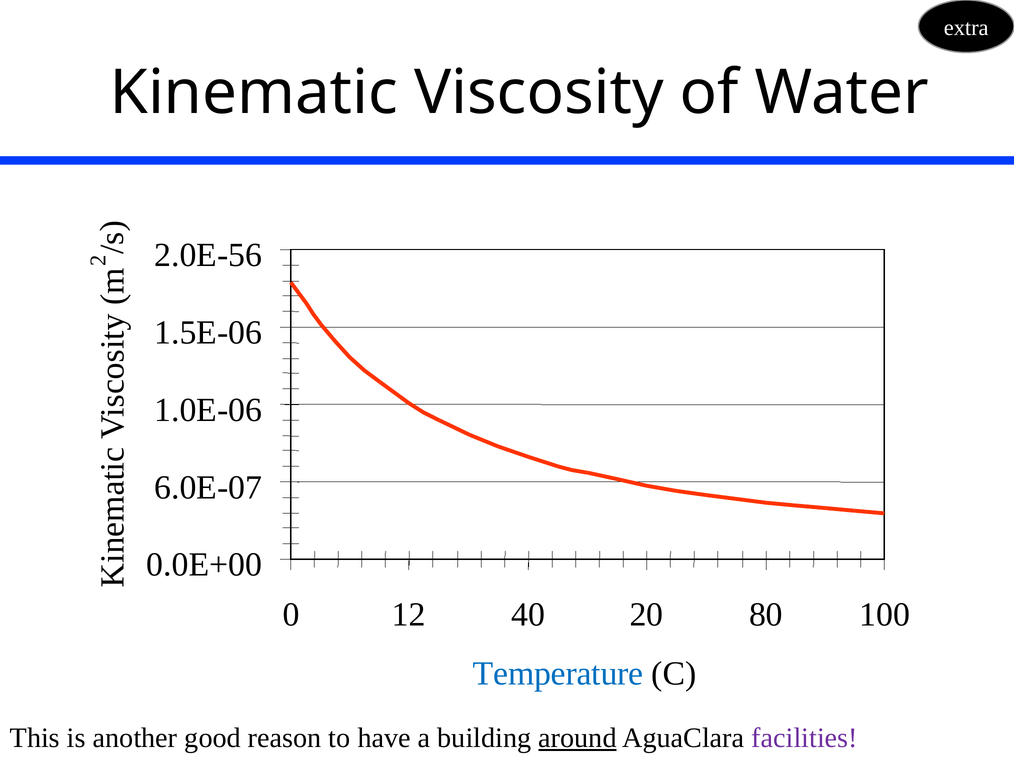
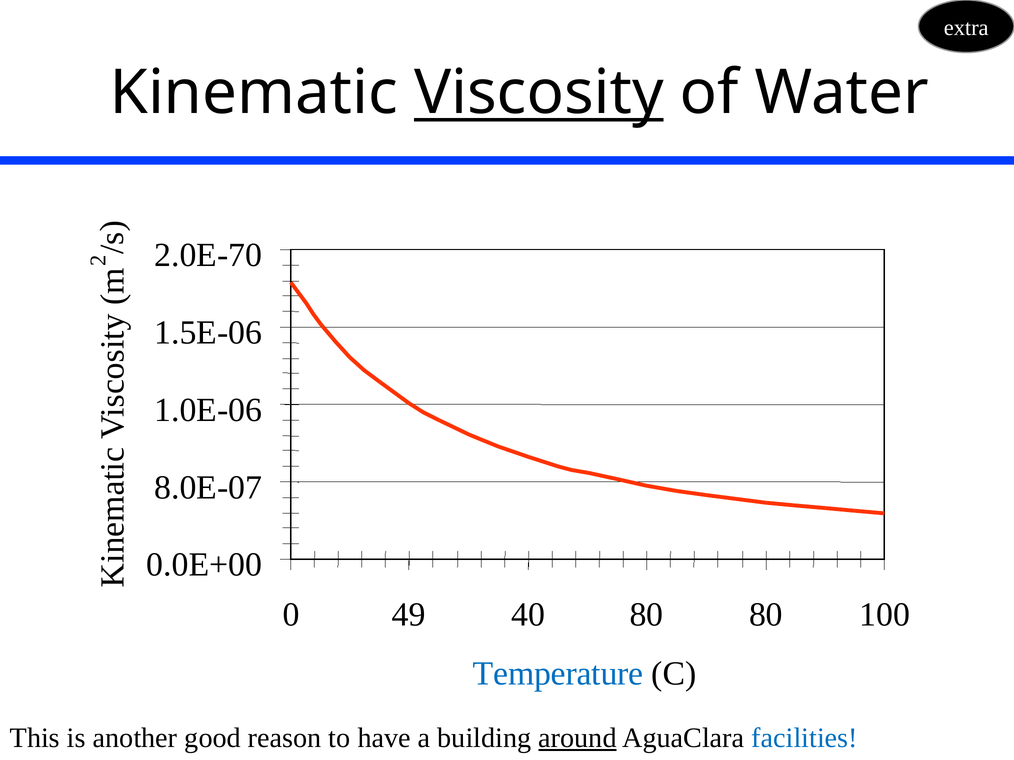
Viscosity underline: none -> present (539, 93)
2.0E-56: 2.0E-56 -> 2.0E-70 (208, 255)
6.0E-07: 6.0E-07 -> 8.0E-07 (208, 488)
12: 12 -> 49 (409, 615)
40 20: 20 -> 80 (646, 615)
facilities colour: purple -> blue (805, 738)
